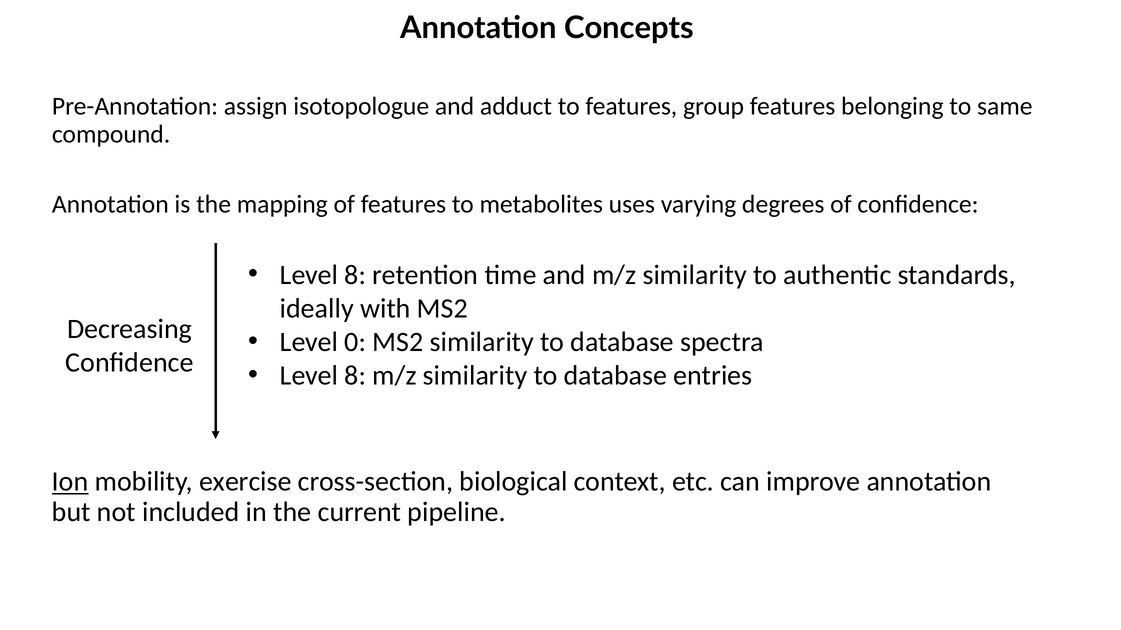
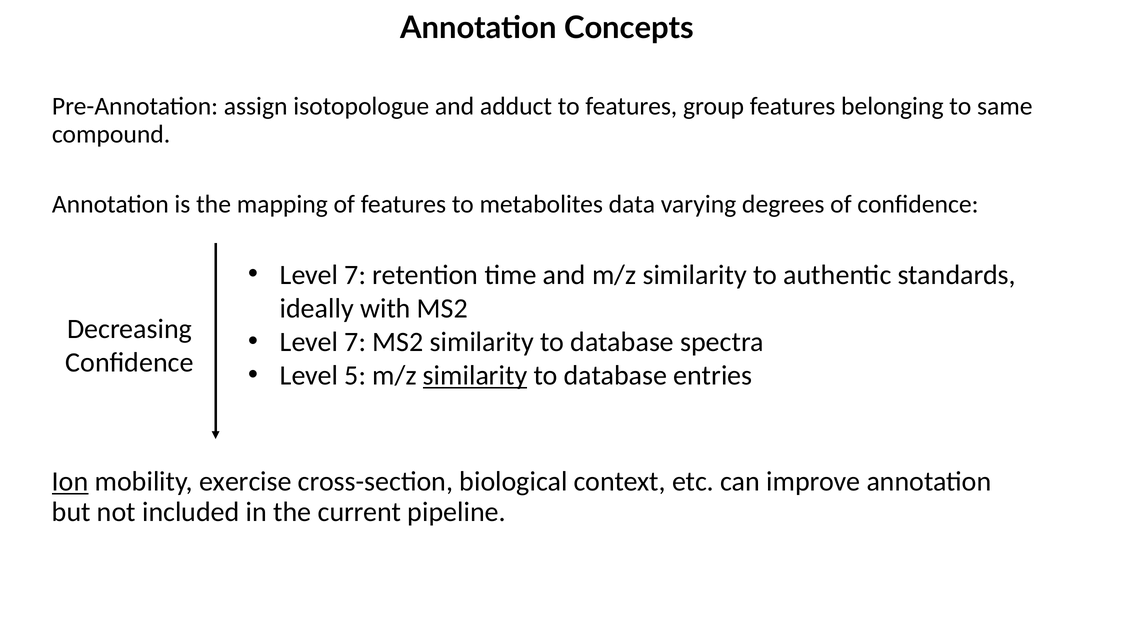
uses: uses -> data (632, 205)
8: 8 -> 7 (355, 275)
0: 0 -> 7 (355, 342)
8: 8 -> 5 (355, 376)
similarity underline: none -> present (475, 376)
